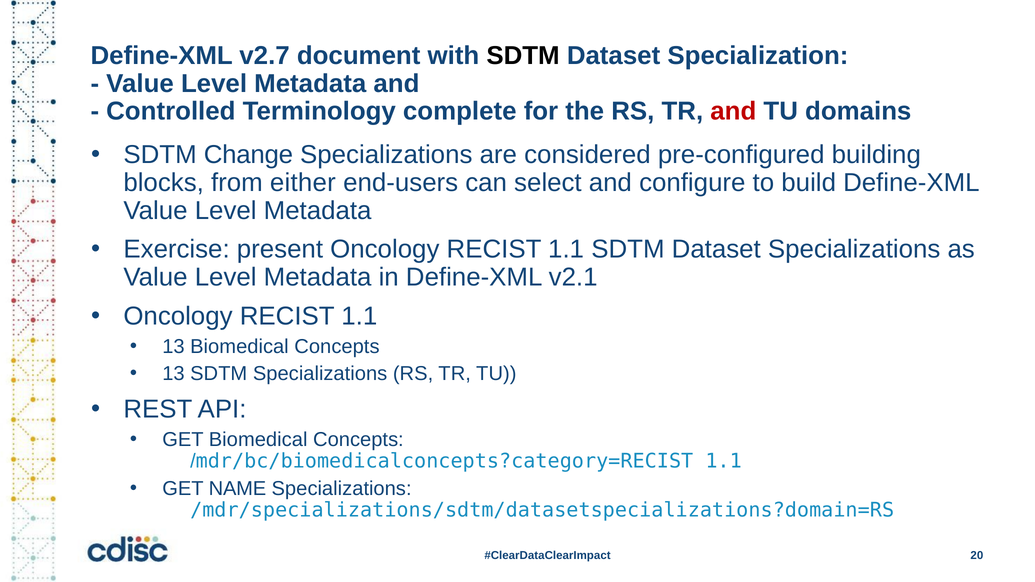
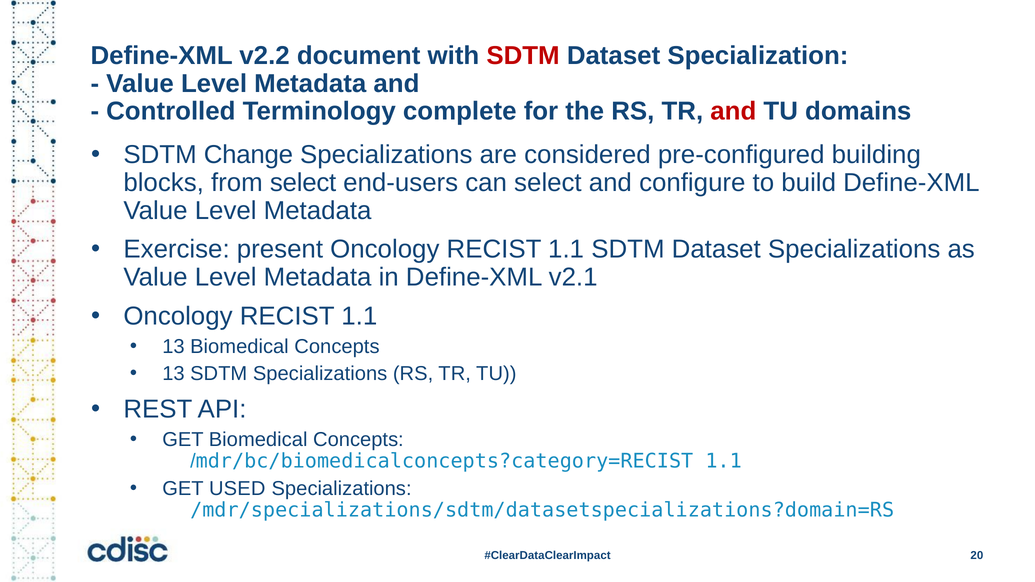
v2.7: v2.7 -> v2.2 (265, 56)
SDTM colour: black -> red (523, 56)
from either: either -> select (303, 183)
NAME: NAME -> USED (237, 489)
